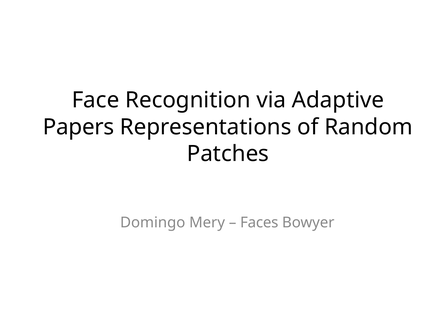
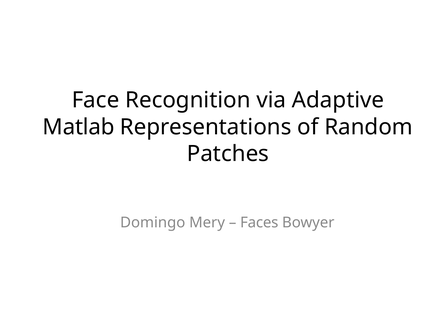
Papers: Papers -> Matlab (79, 127)
